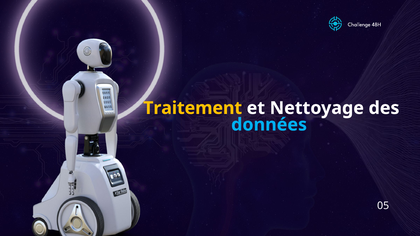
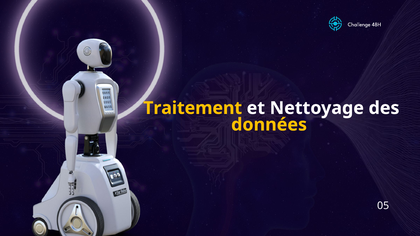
données colour: light blue -> yellow (269, 125)
